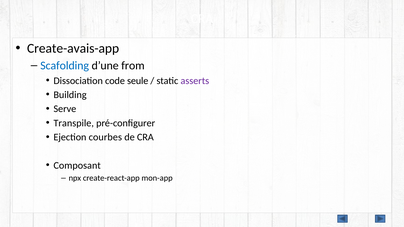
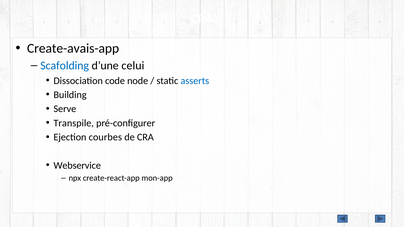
from: from -> celui (133, 66)
seule: seule -> node (138, 81)
asserts colour: purple -> blue (195, 81)
Composant: Composant -> Webservice (77, 166)
